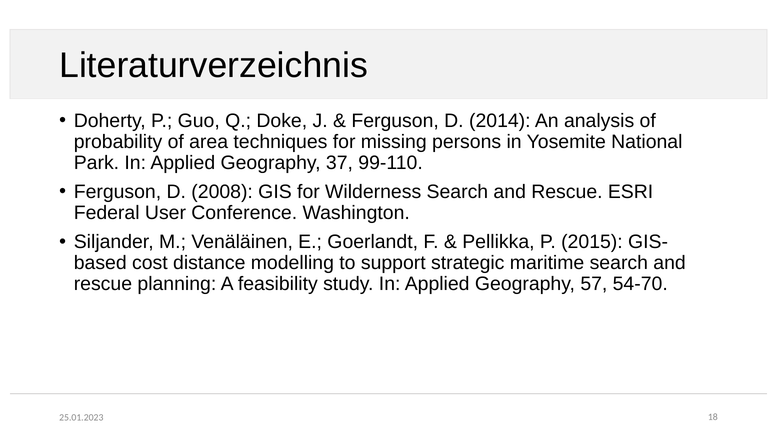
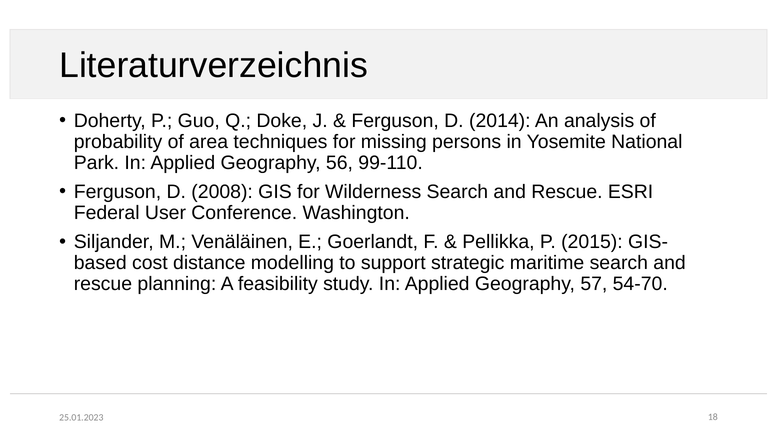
37: 37 -> 56 (339, 163)
